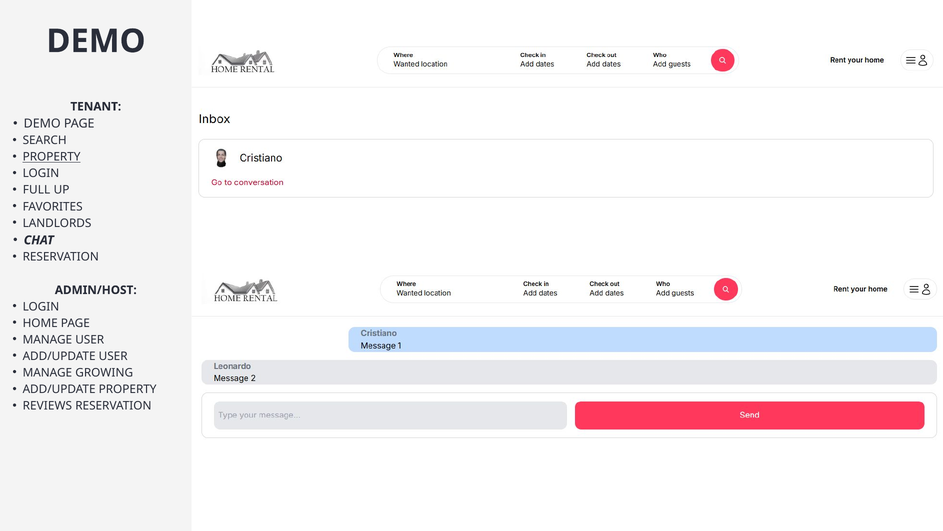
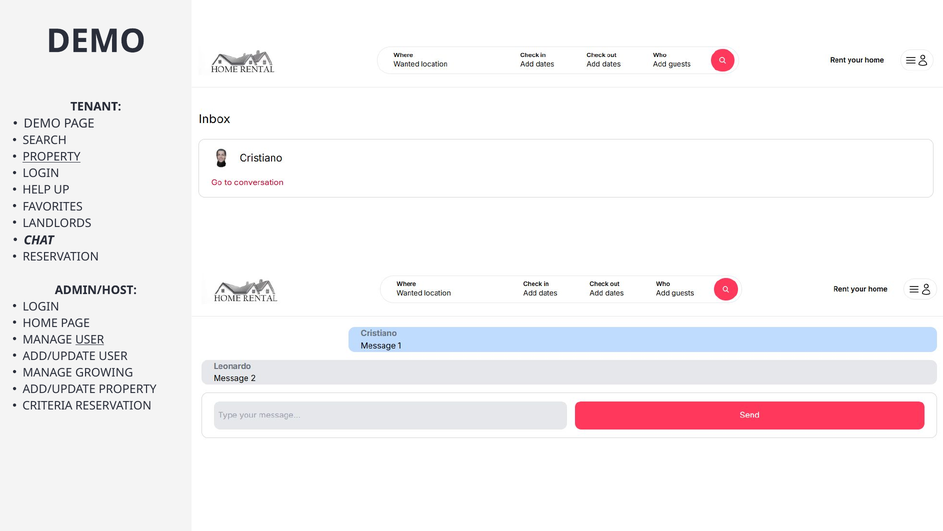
FULL: FULL -> HELP (37, 190)
USER underline: none -> present (90, 339)
REVIEWS: REVIEWS -> CRITERIA (47, 405)
